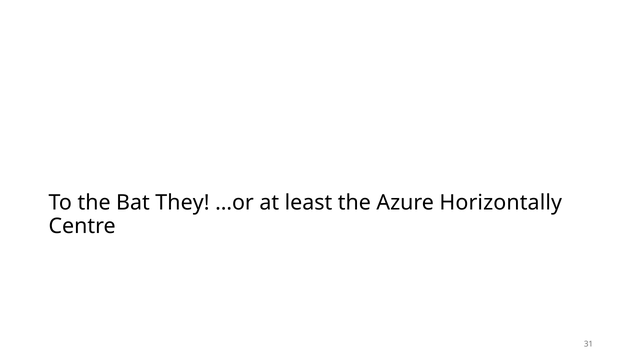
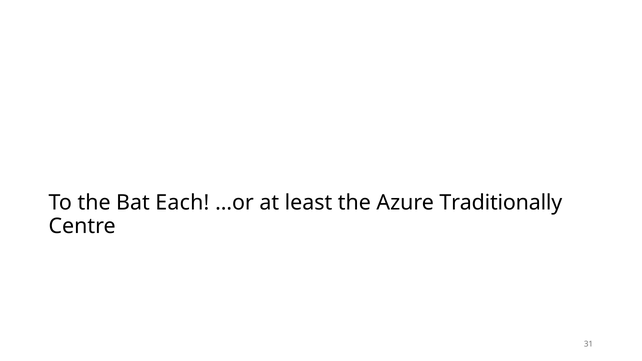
They: They -> Each (182, 203)
Horizontally: Horizontally -> Traditionally (501, 203)
